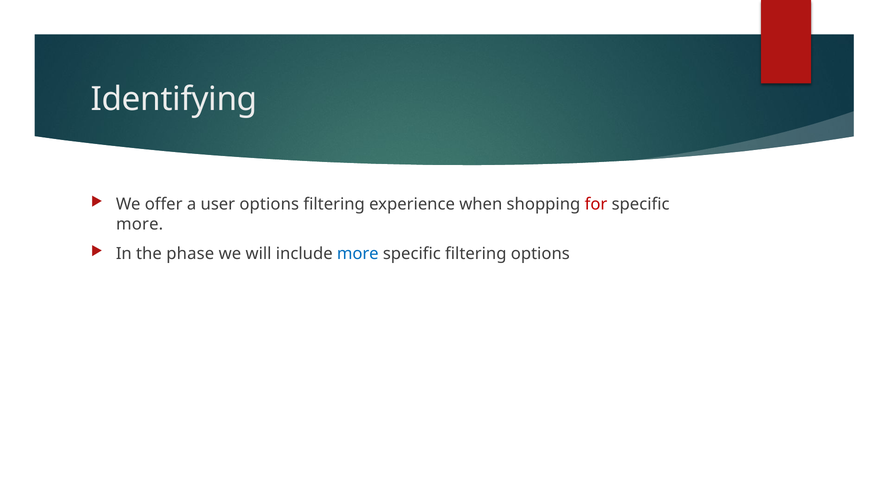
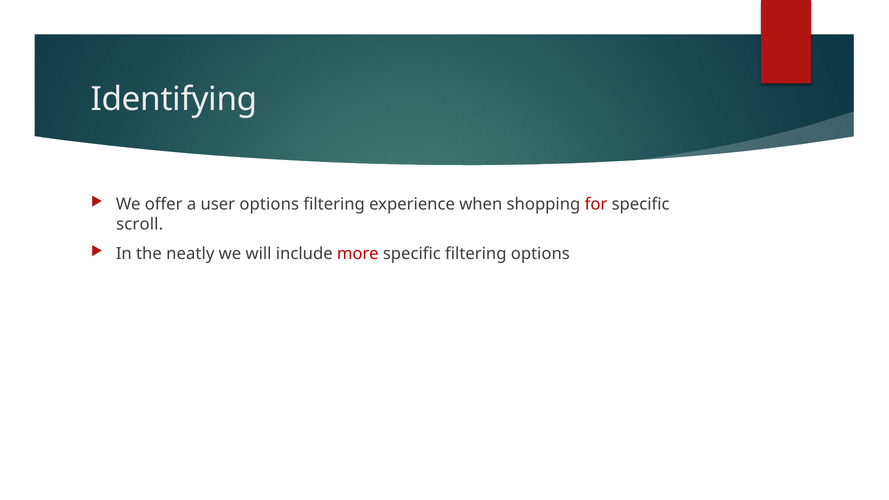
more: more -> scroll (140, 224)
phase: phase -> neatly (190, 254)
more colour: blue -> red (358, 254)
